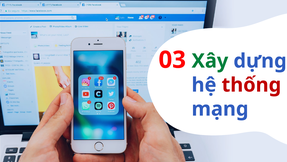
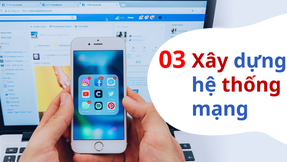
Xây colour: green -> red (210, 61)
